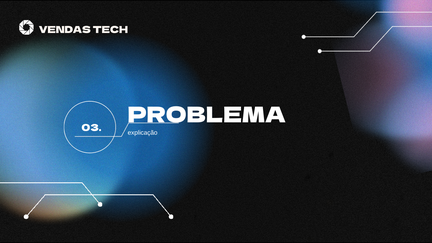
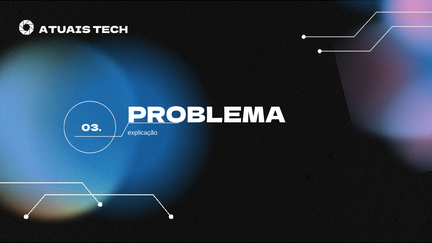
VENDAS: VENDAS -> ATUAIS (65, 30)
